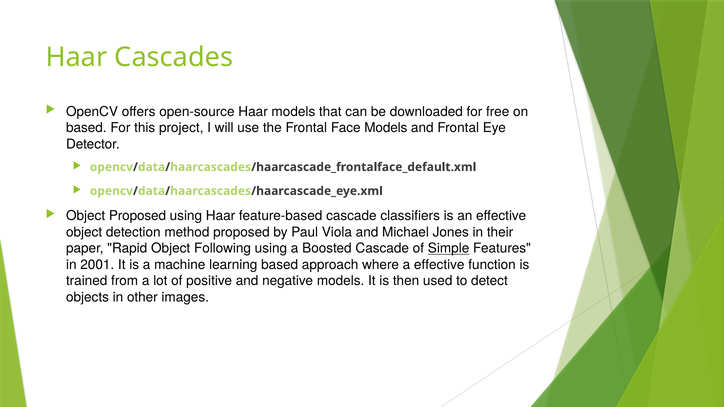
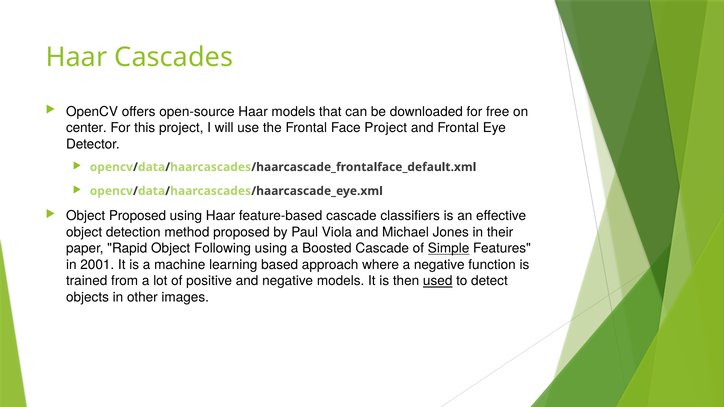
based: based -> center (86, 128)
Face Models: Models -> Project (386, 128)
a effective: effective -> negative (439, 265)
used underline: none -> present (438, 281)
